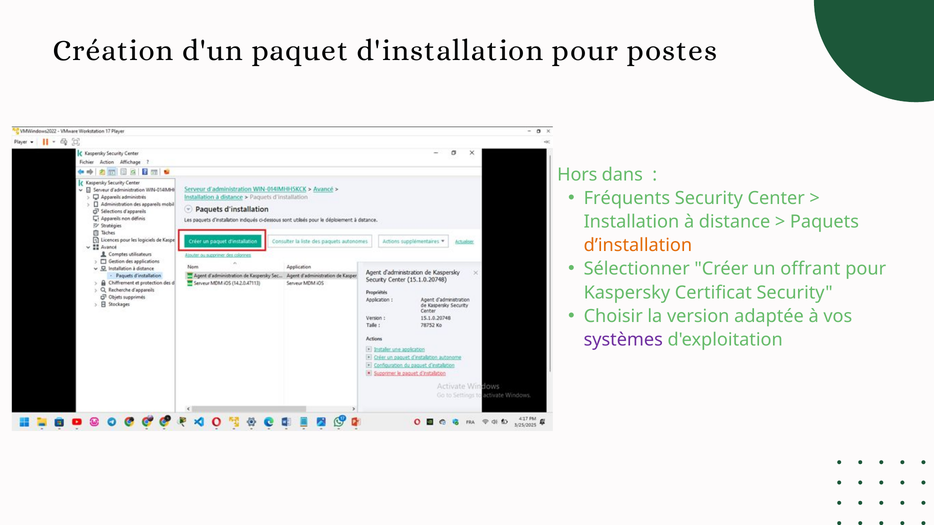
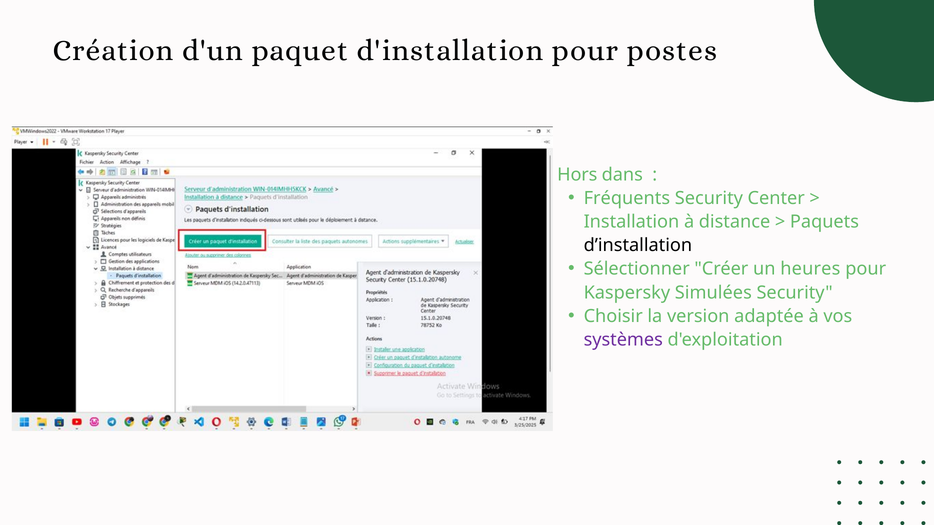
d’installation colour: orange -> black (638, 246)
offrant: offrant -> heures (810, 269)
Certificat: Certificat -> Simulées (713, 293)
